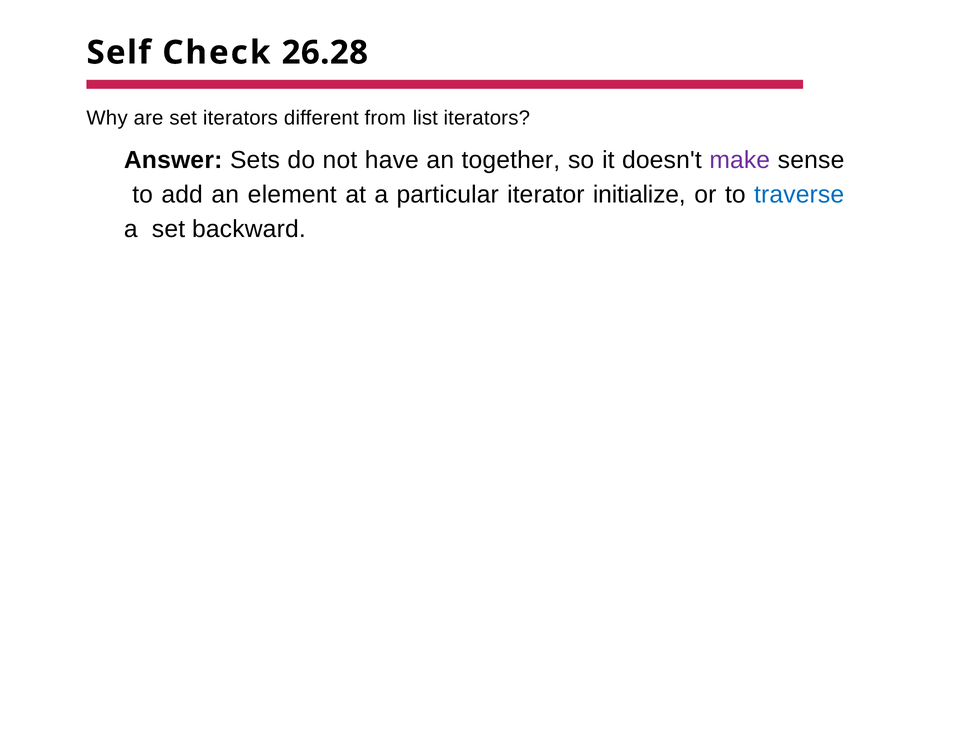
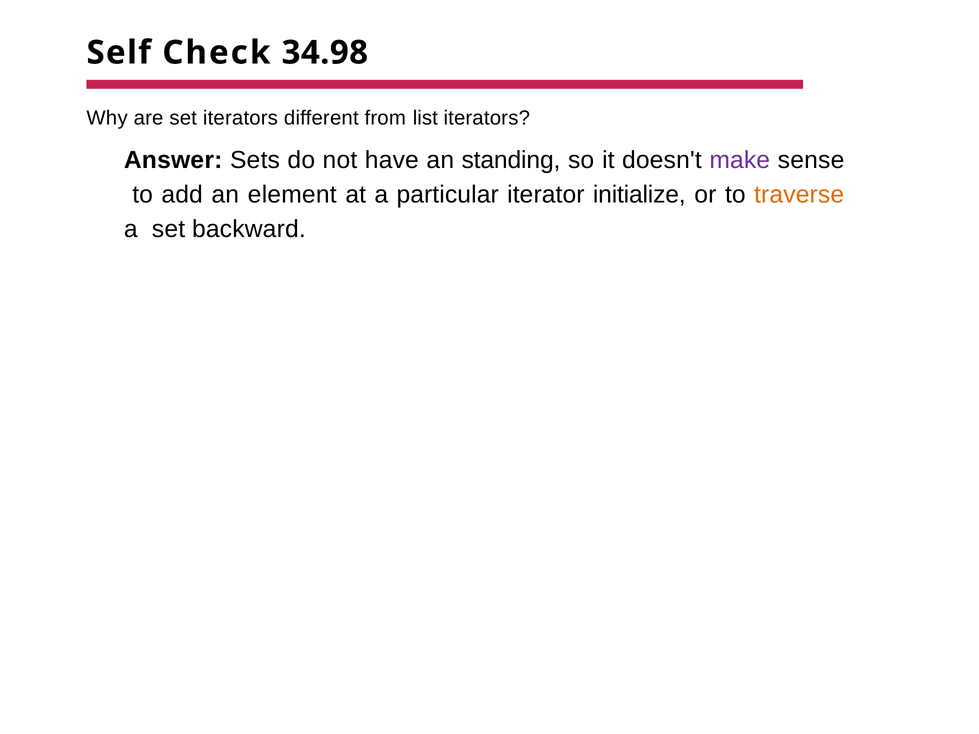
26.28: 26.28 -> 34.98 (325, 53)
together: together -> standing (511, 160)
traverse colour: blue -> orange (799, 195)
